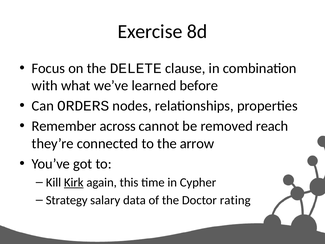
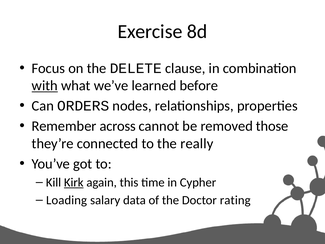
with underline: none -> present (45, 86)
reach: reach -> those (272, 126)
arrow: arrow -> really (197, 143)
Strategy: Strategy -> Loading (67, 200)
